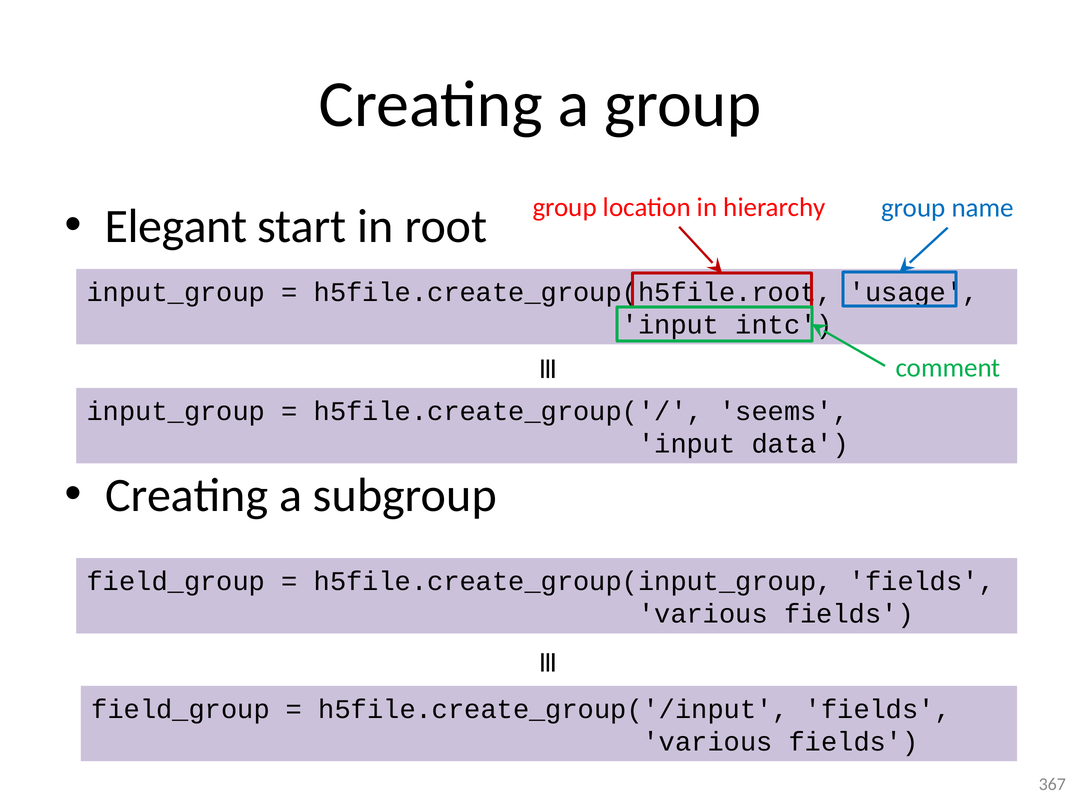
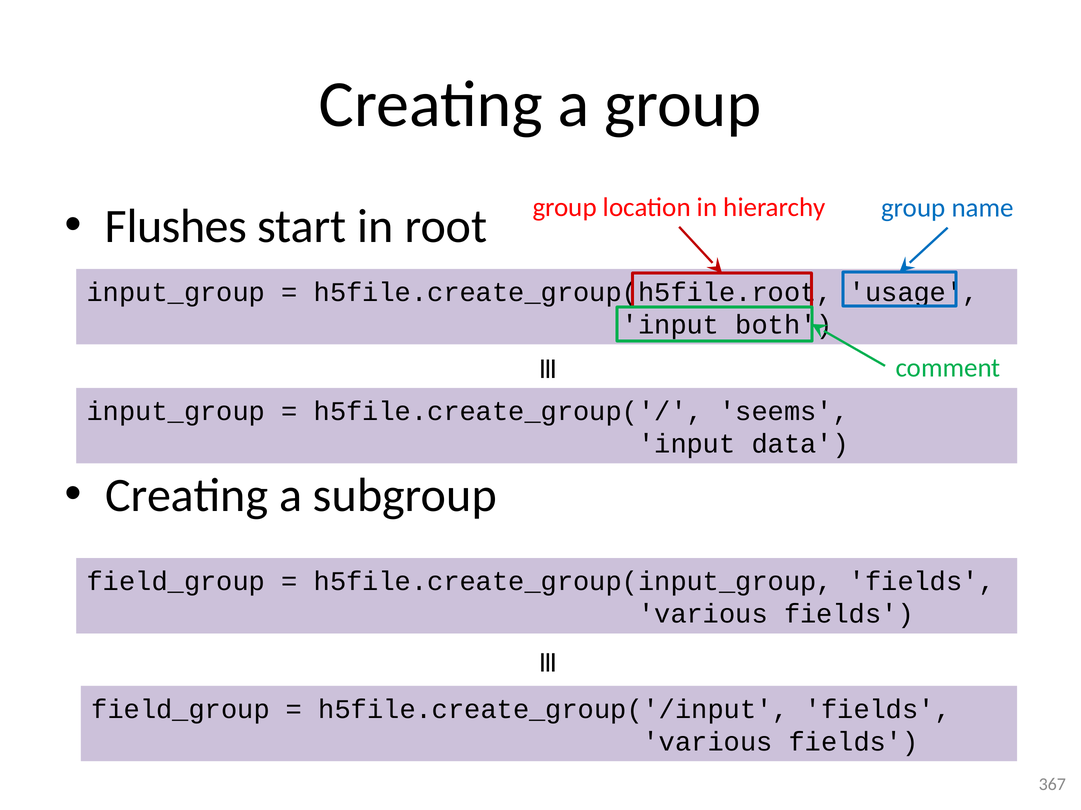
Elegant: Elegant -> Flushes (176, 227)
intc: intc -> both (784, 325)
